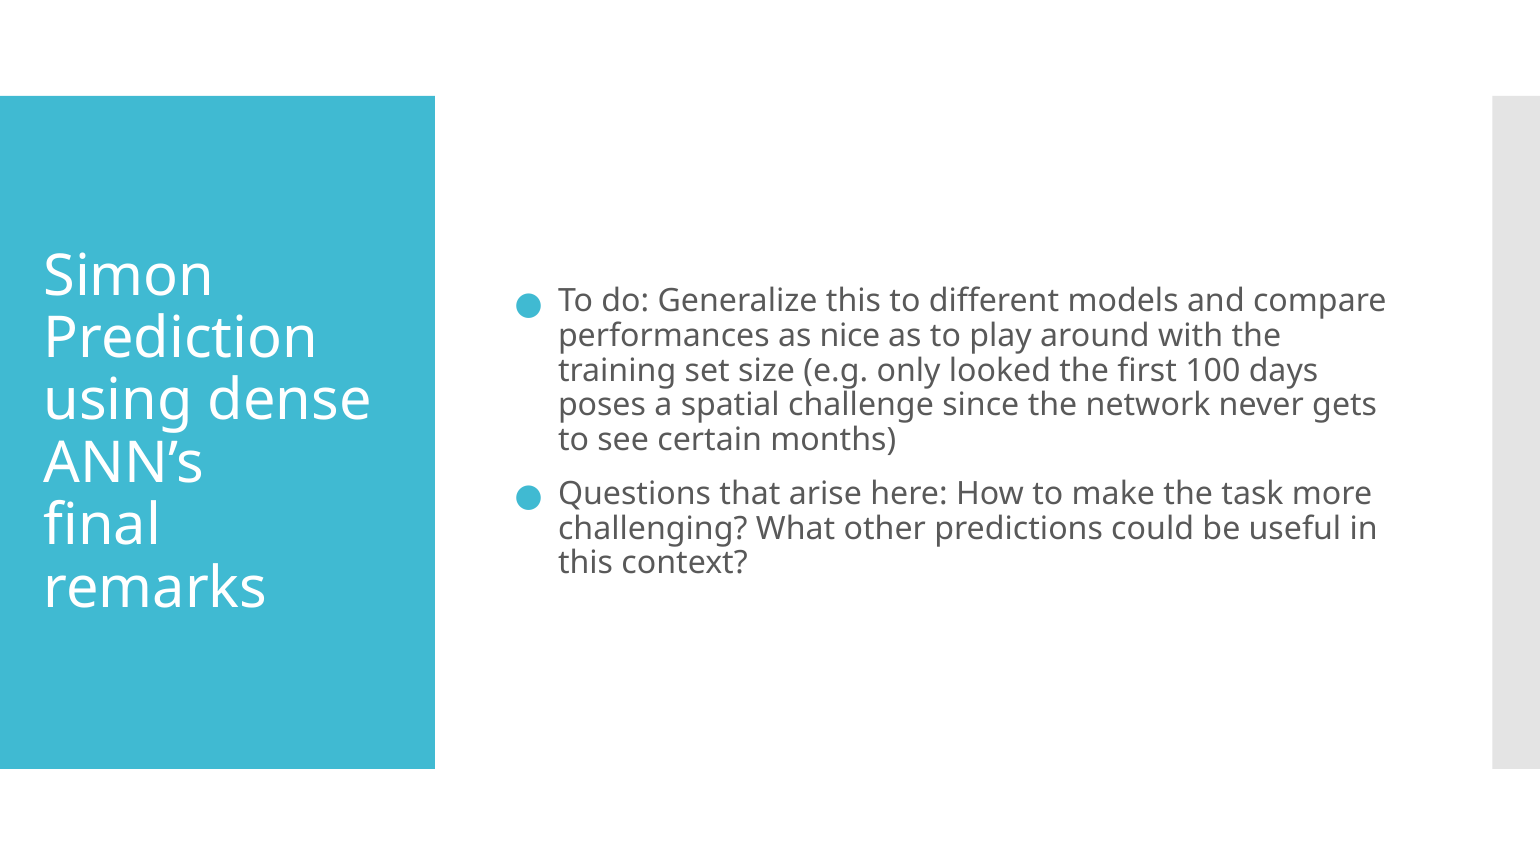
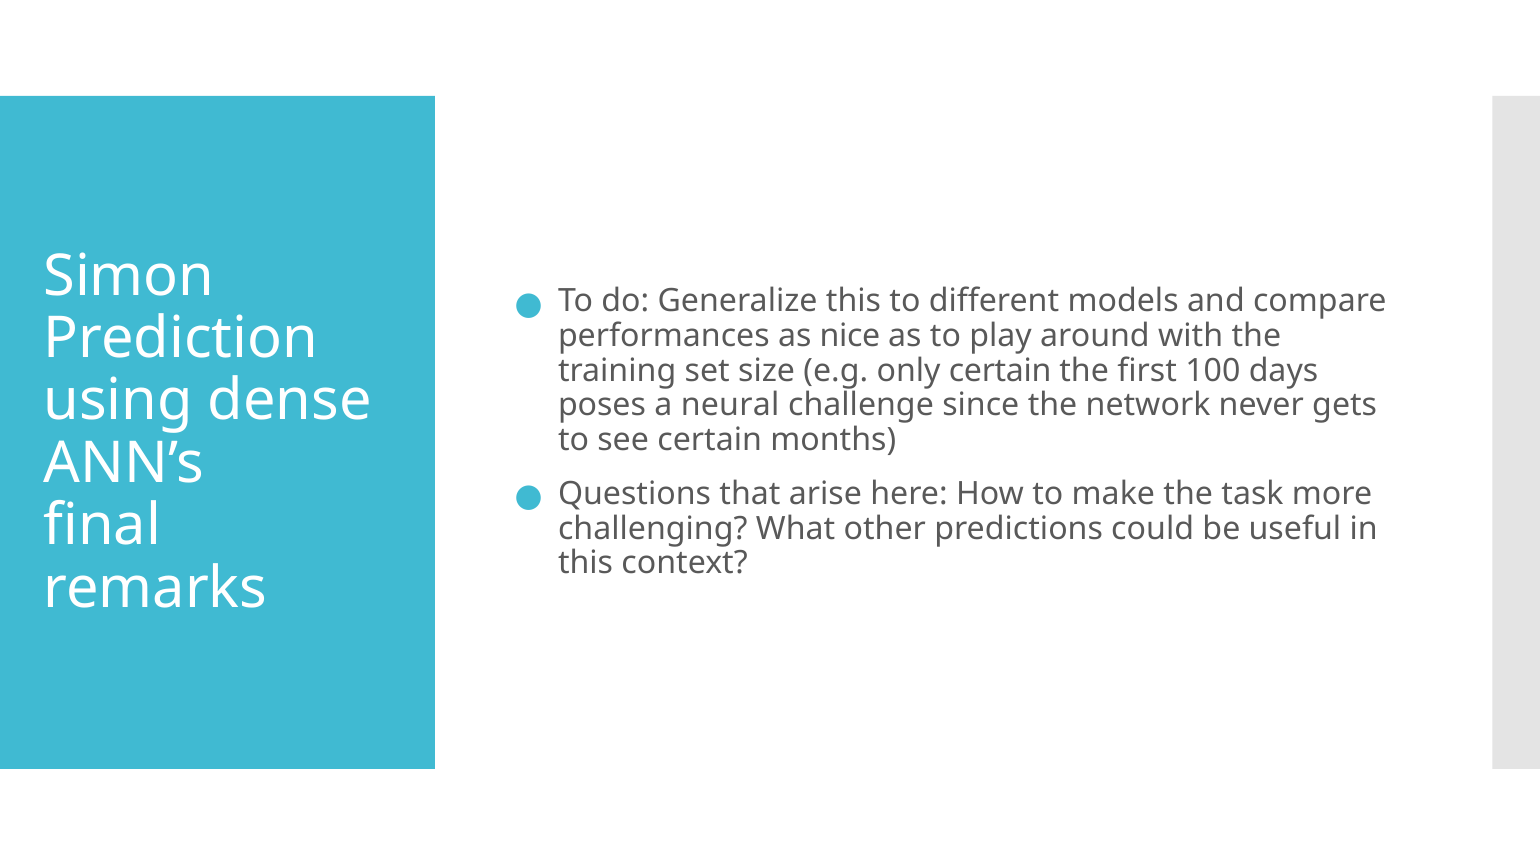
only looked: looked -> certain (1000, 371)
spatial: spatial -> neural (730, 405)
